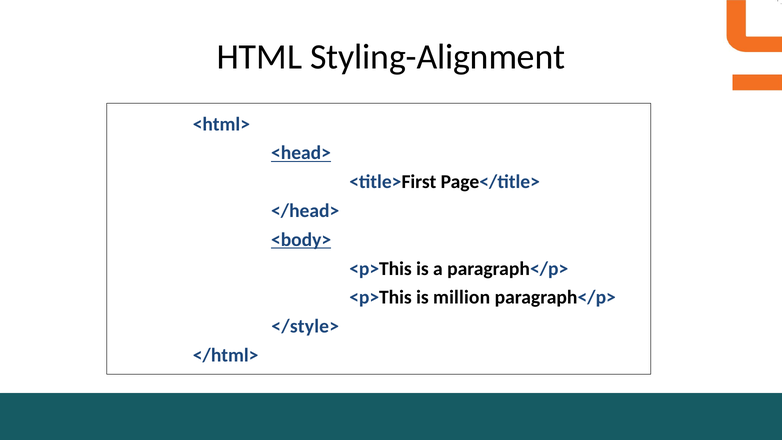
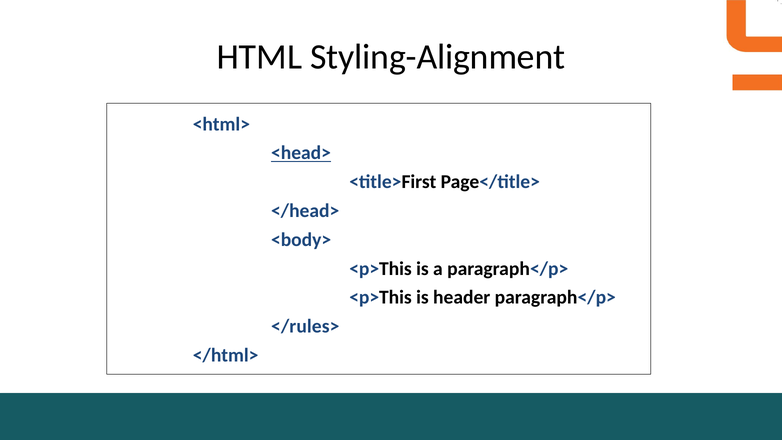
<body> underline: present -> none (301, 240)
million: million -> header (462, 297)
</style>: </style> -> </rules> (305, 326)
